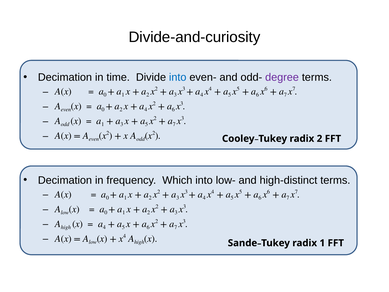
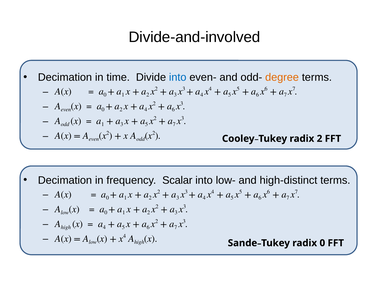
Divide-and-curiosity: Divide-and-curiosity -> Divide-and-involved (194, 37)
degree colour: purple -> orange (282, 77)
Which: Which -> Scalar (177, 180)
radix 1: 1 -> 0 (322, 243)
